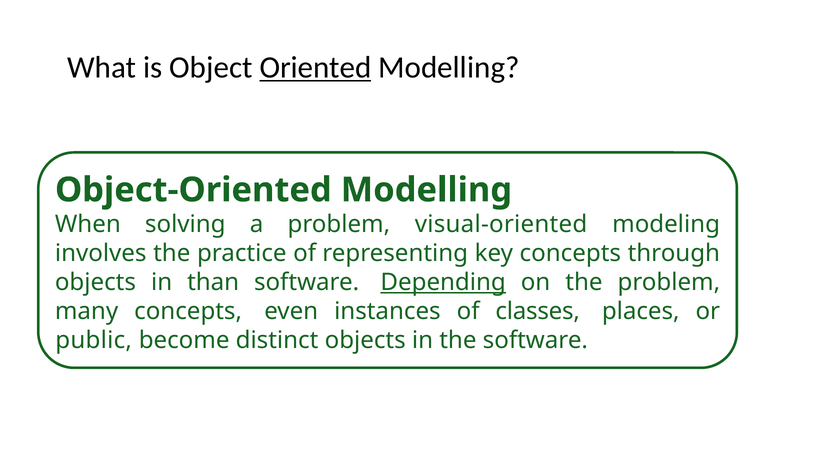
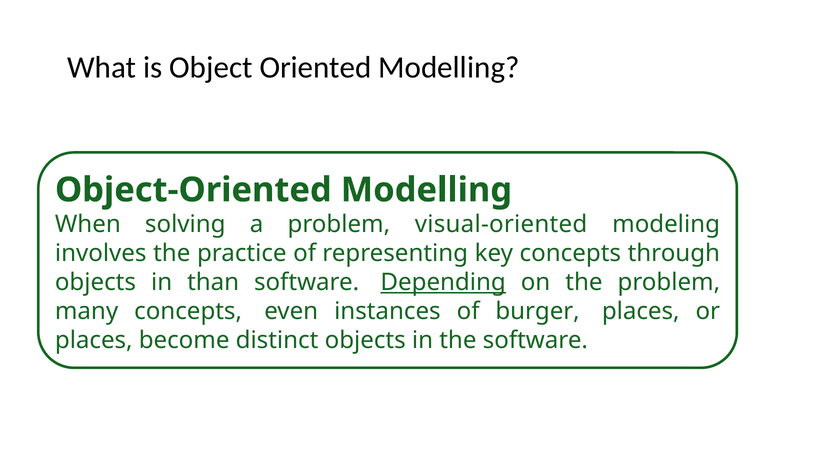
Oriented underline: present -> none (315, 67)
classes: classes -> burger (538, 311)
public: public -> places (94, 340)
